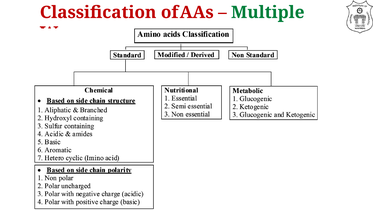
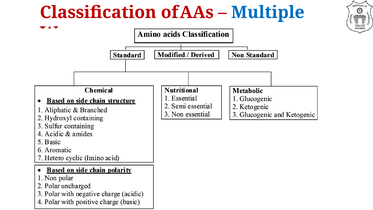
Multiple colour: green -> blue (268, 12)
